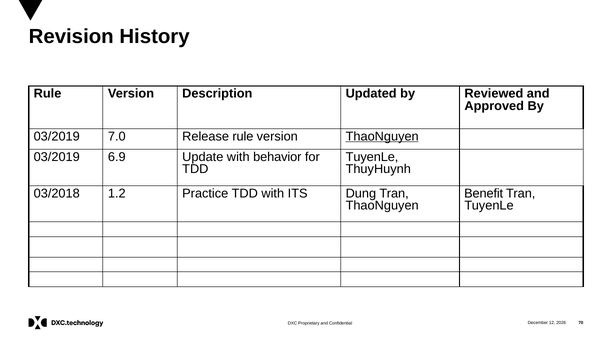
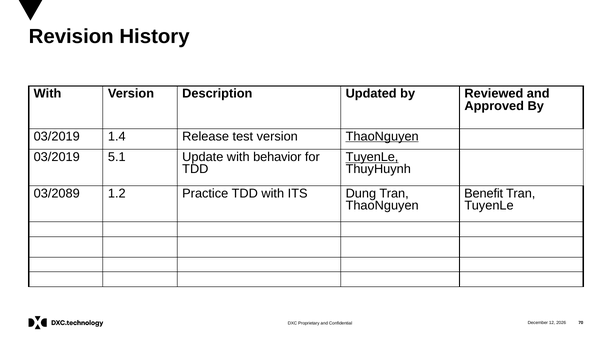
Rule: Rule -> With (48, 94)
7.0: 7.0 -> 1.4 (117, 136)
Release rule: rule -> test (243, 136)
6.9: 6.9 -> 5.1 (117, 157)
TuyenLe underline: none -> present (372, 157)
03/2018: 03/2018 -> 03/2089 (57, 194)
